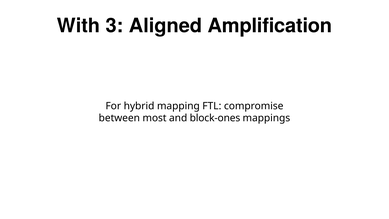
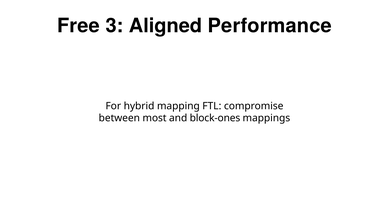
With: With -> Free (78, 26)
Amplification: Amplification -> Performance (270, 26)
